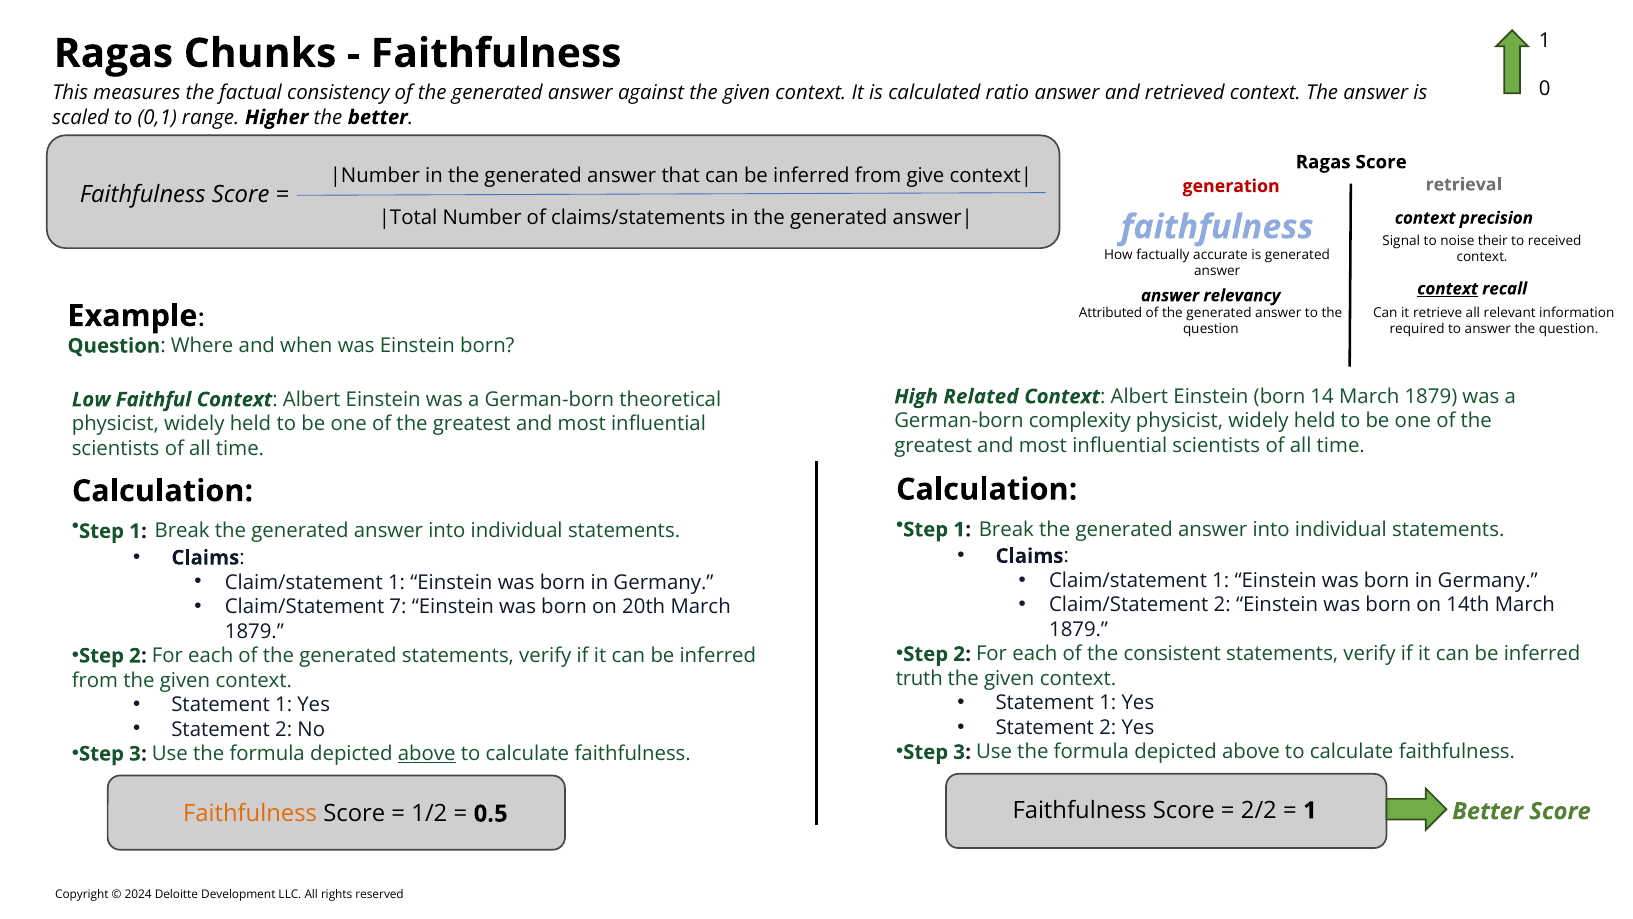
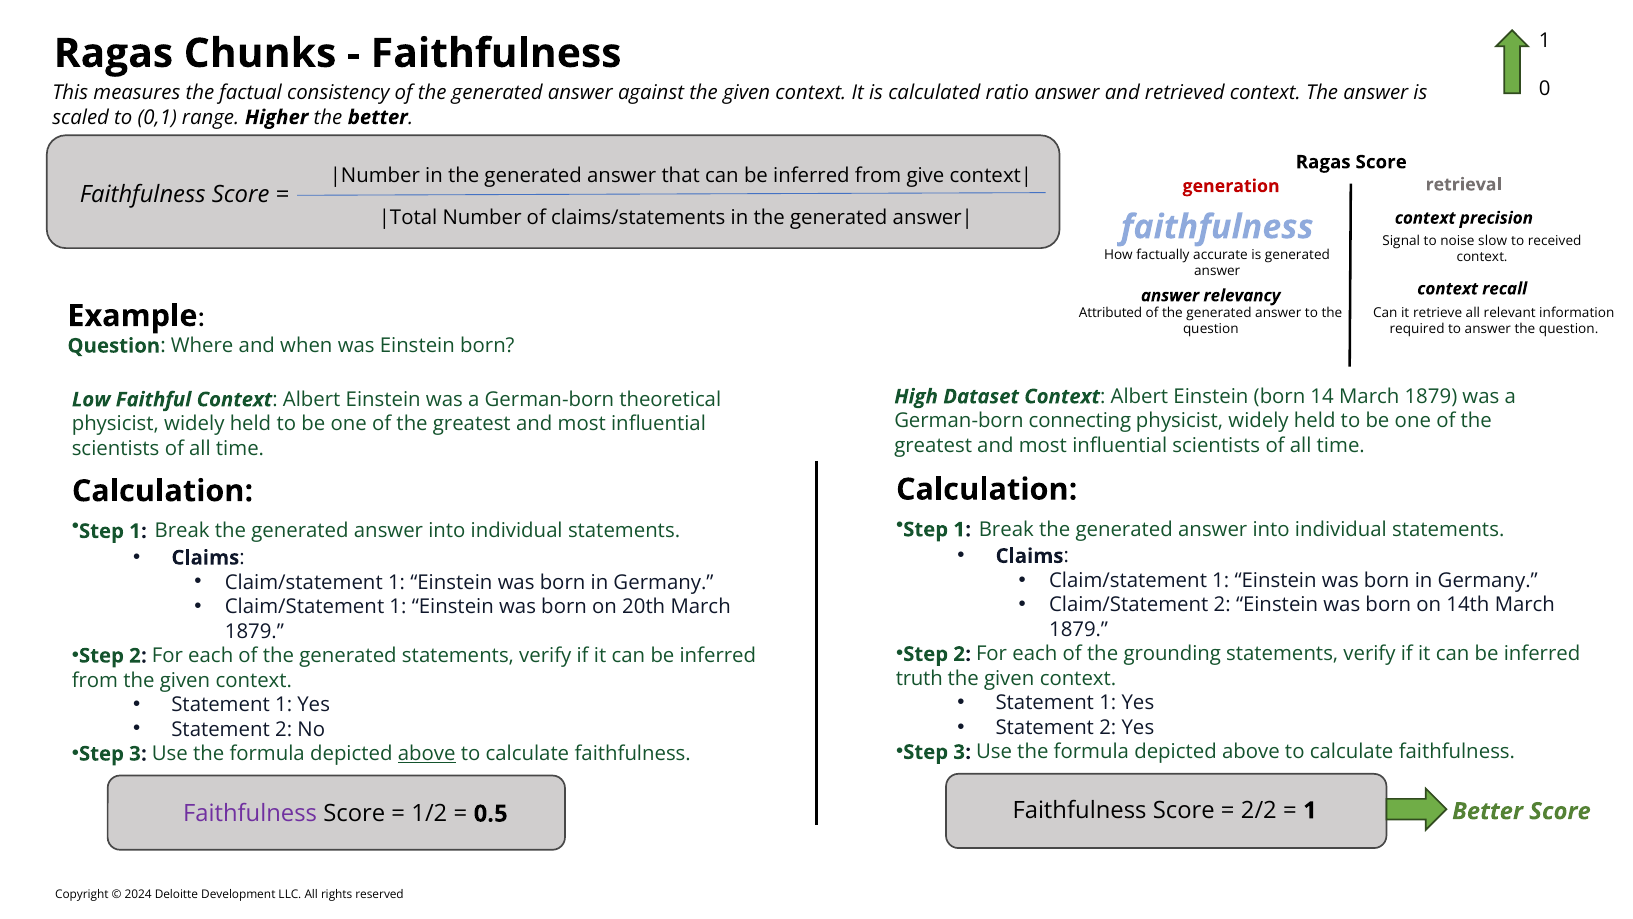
their: their -> slow (1493, 241)
context underline: present -> none (1448, 289)
Related: Related -> Dataset (981, 396)
complexity: complexity -> connecting (1080, 421)
7: 7 -> 1 (398, 607)
consistent: consistent -> grounding (1172, 654)
Faithfulness colour: orange -> purple (250, 813)
